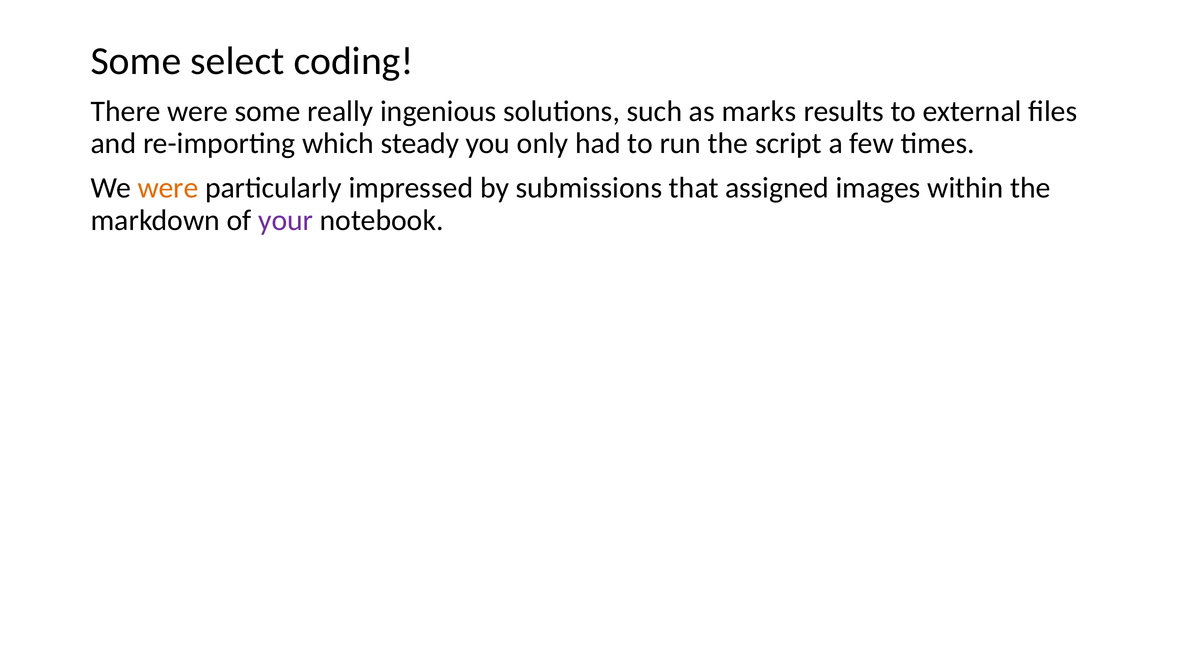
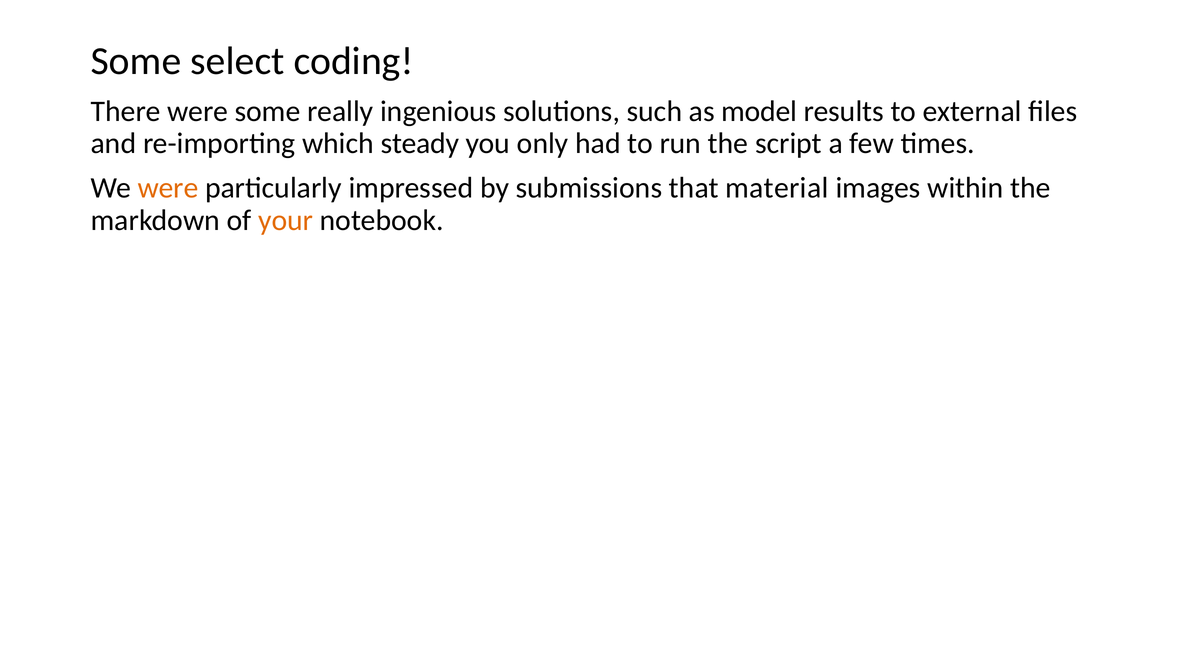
marks: marks -> model (759, 111)
assigned: assigned -> material (777, 188)
your colour: purple -> orange (286, 220)
